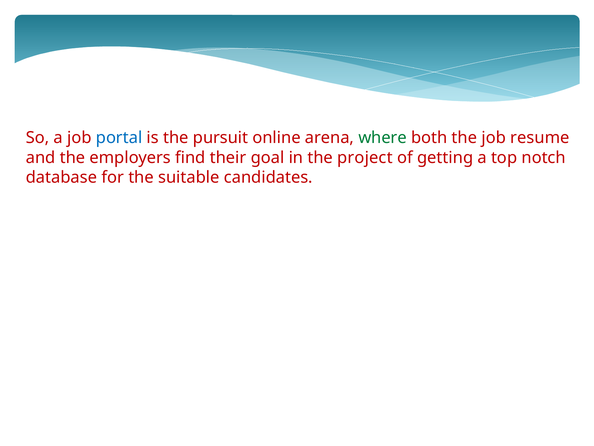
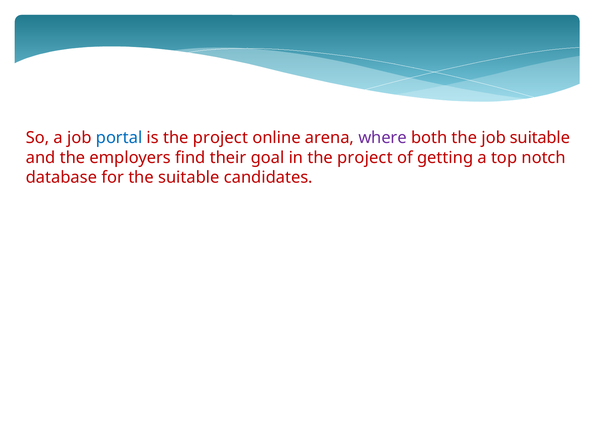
is the pursuit: pursuit -> project (220, 138)
where colour: green -> purple (383, 138)
job resume: resume -> suitable (540, 138)
